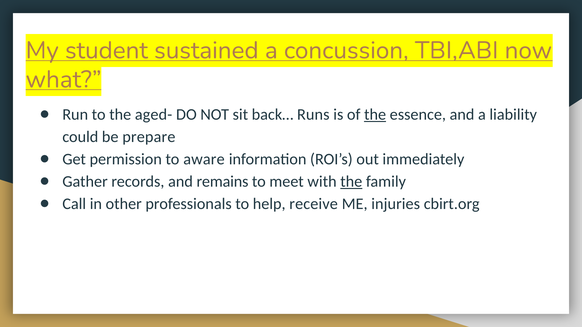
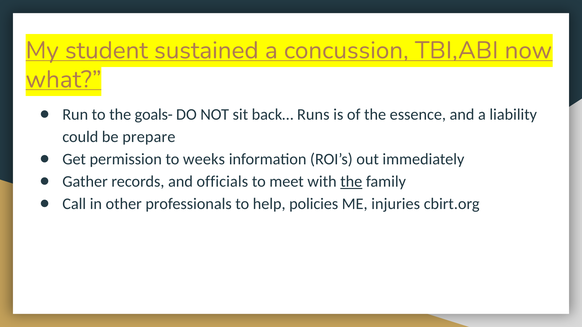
aged-: aged- -> goals- (154, 115)
the underline: present -> none (375, 115)
aware: aware -> weeks (204, 159)
remains: remains -> officials (222, 182)
receive: receive -> policies (314, 204)
